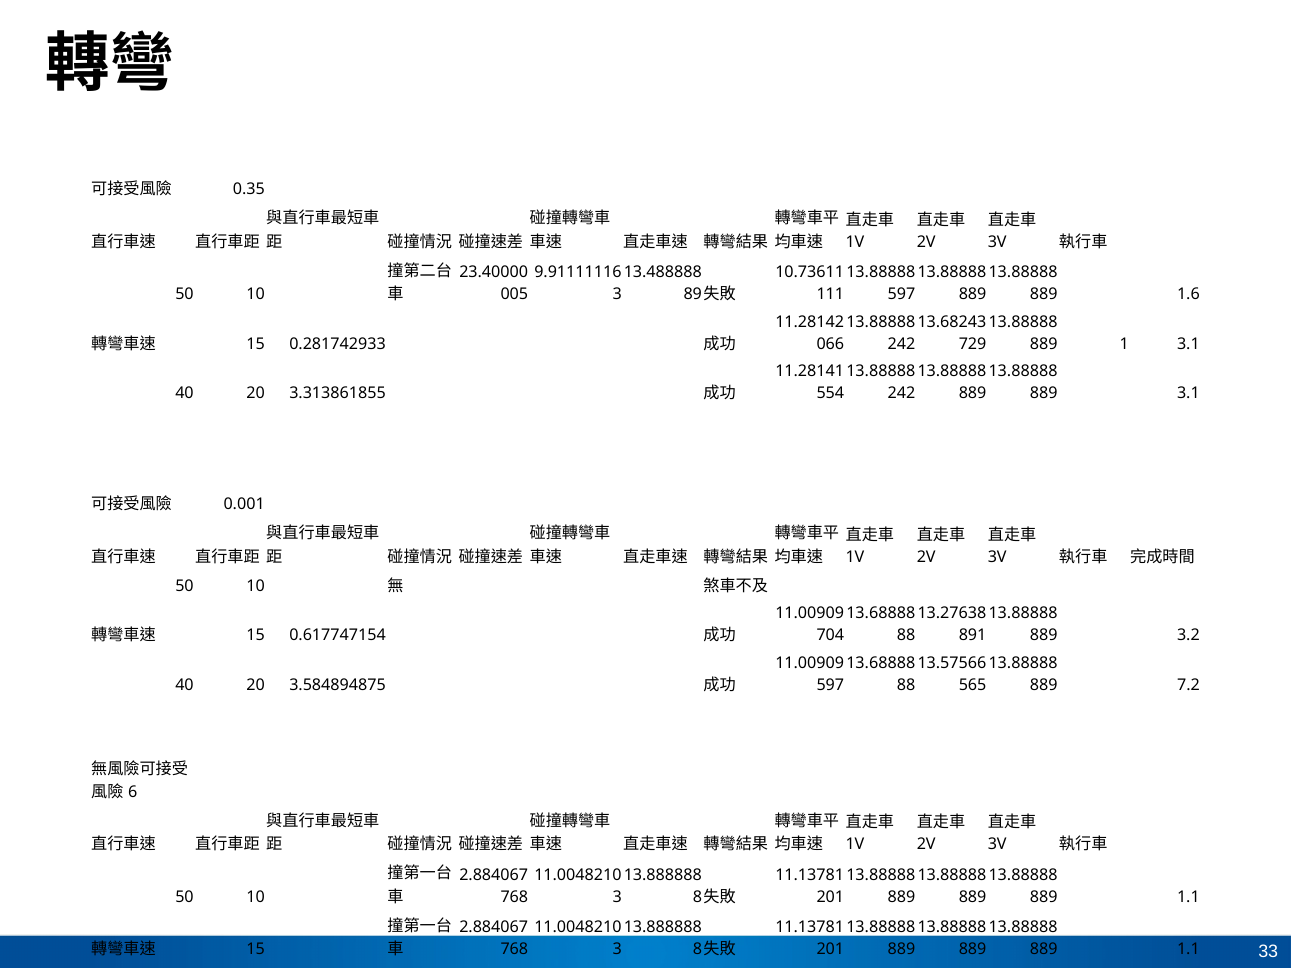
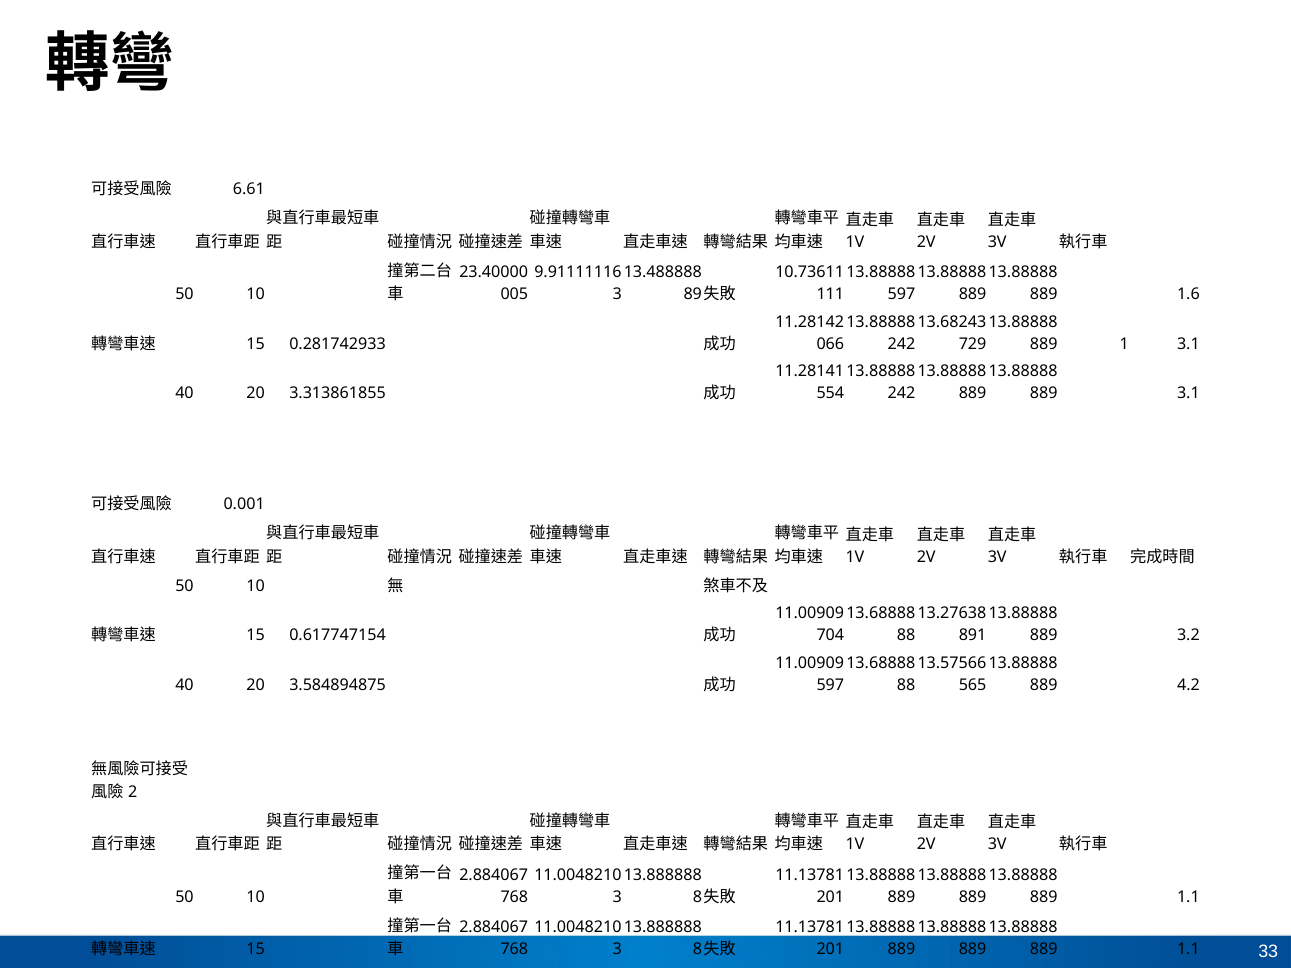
0.35: 0.35 -> 6.61 (249, 190)
7.2: 7.2 -> 4.2 (1189, 685)
6: 6 -> 2 (133, 792)
